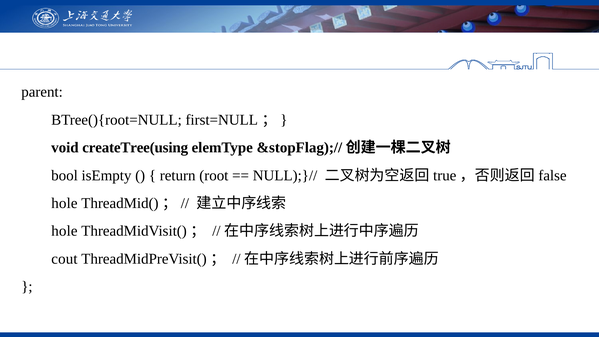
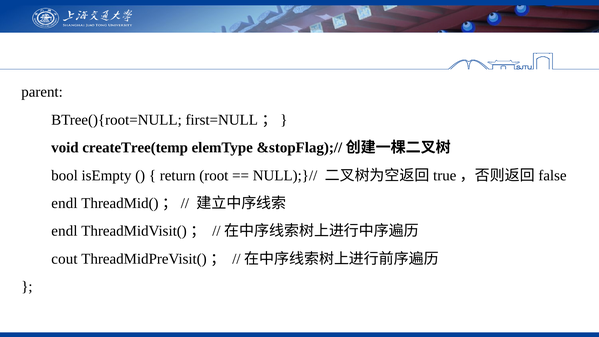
createTree(using: createTree(using -> createTree(temp (135, 148)
hole: hole -> endl (64, 203)
hole: hole -> endl (64, 231)
